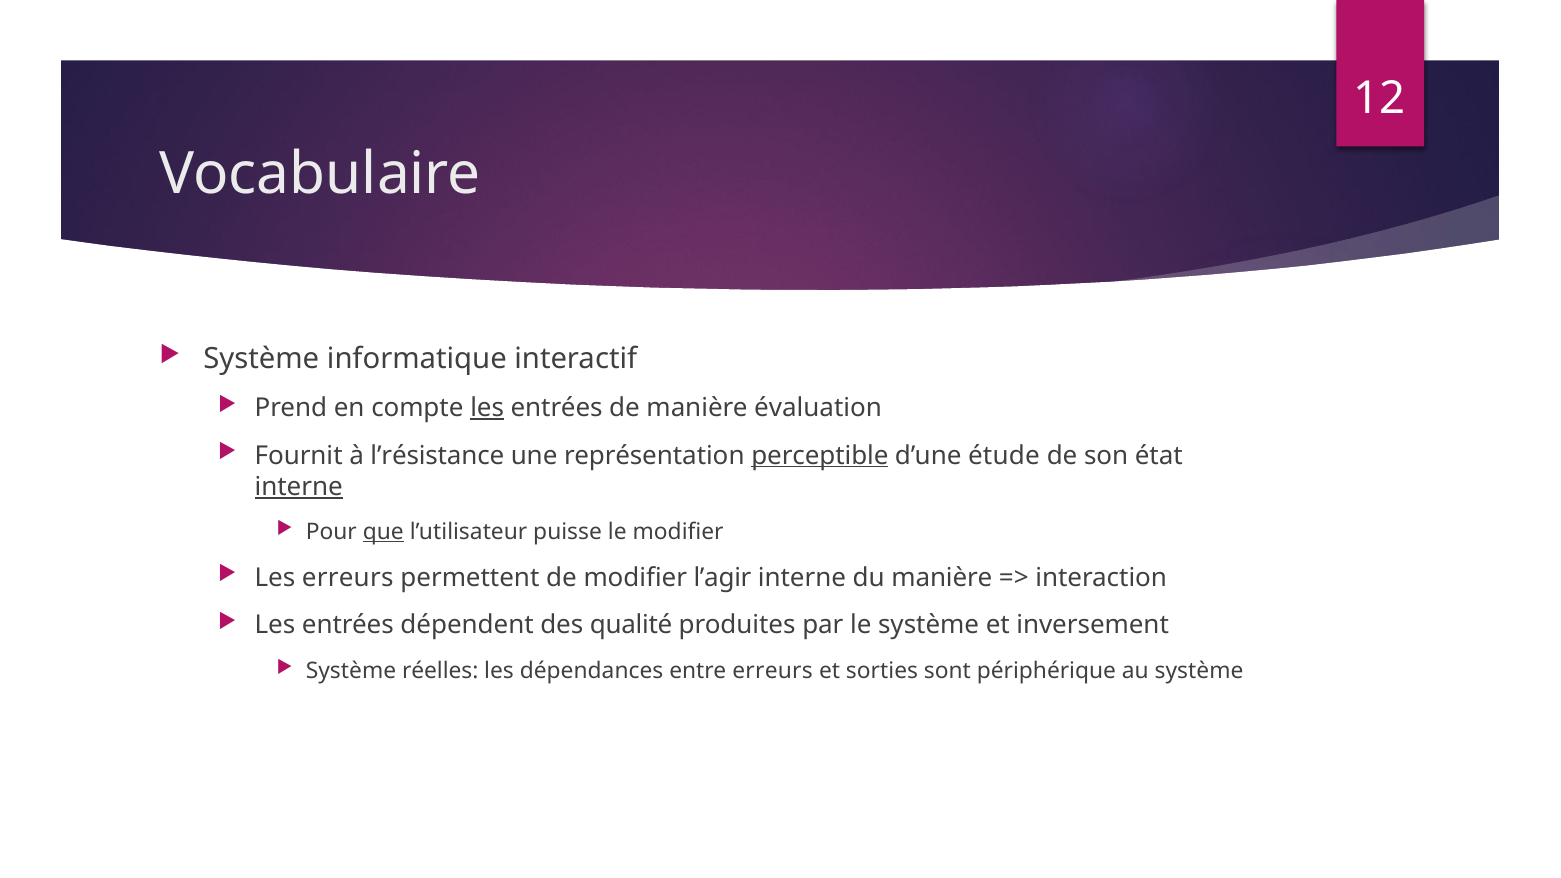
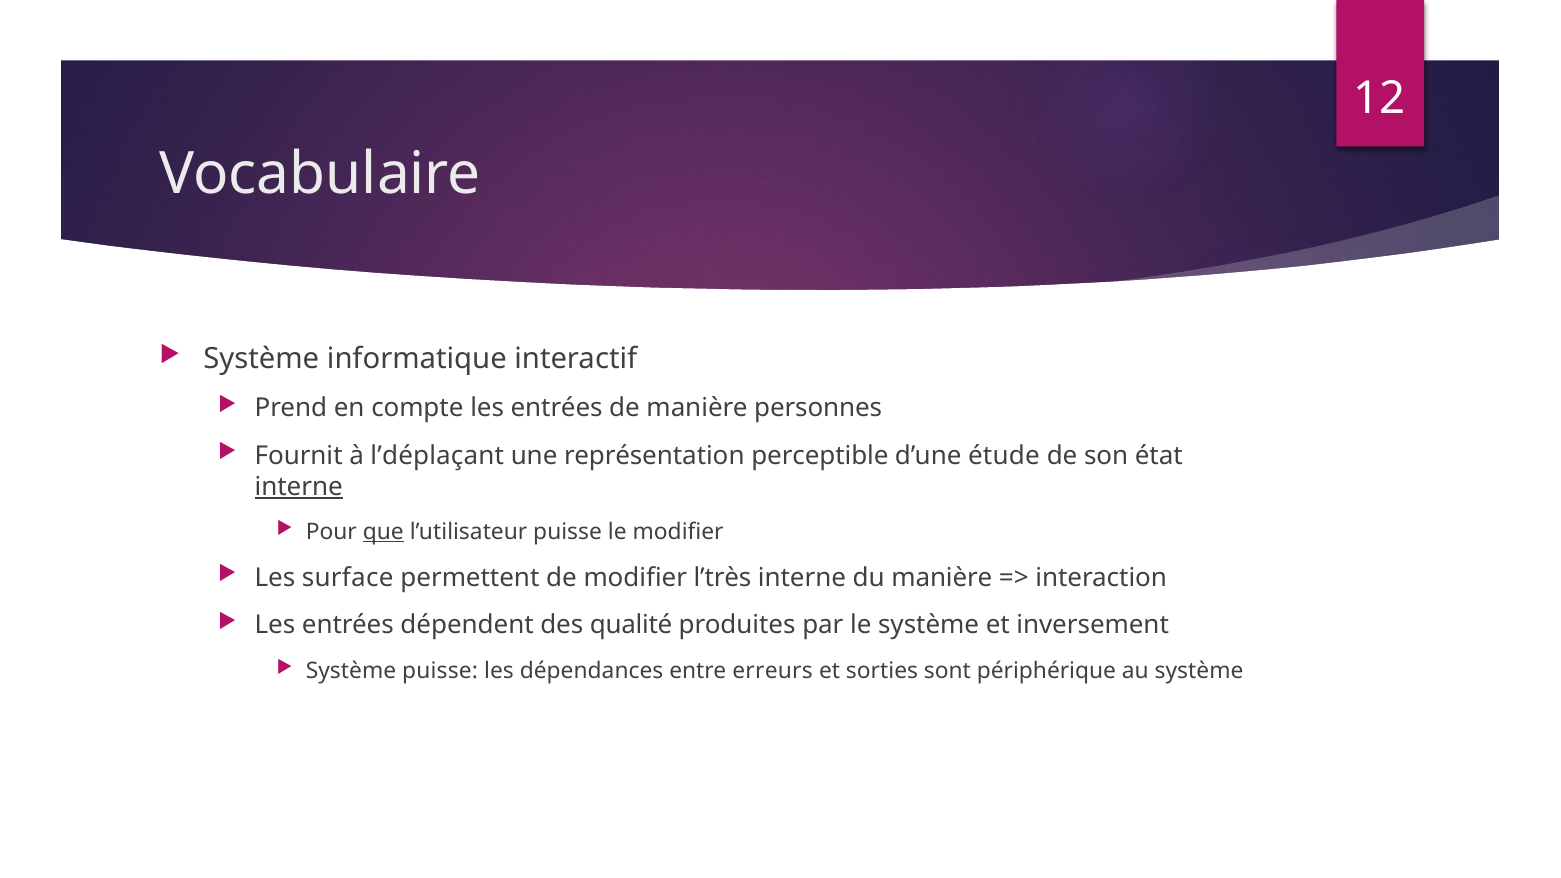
les underline: present -> none (487, 408)
évaluation: évaluation -> personnes (818, 408)
l’résistance: l’résistance -> l’déplaçant (437, 455)
perceptible underline: present -> none (820, 455)
Les erreurs: erreurs -> surface (348, 578)
l’agir: l’agir -> l’très (722, 578)
Système réelles: réelles -> puisse (440, 671)
